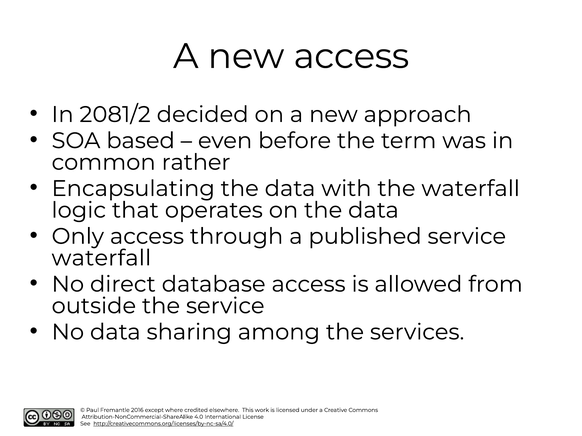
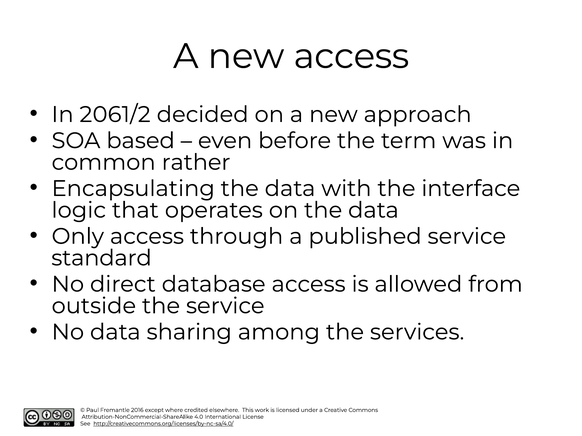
2081/2: 2081/2 -> 2061/2 (115, 115)
the waterfall: waterfall -> interface (471, 189)
waterfall: waterfall -> standard (102, 258)
